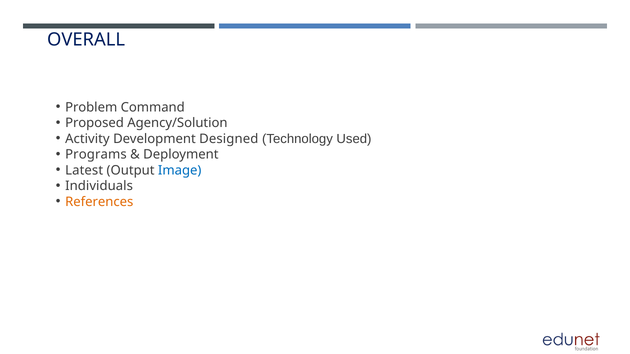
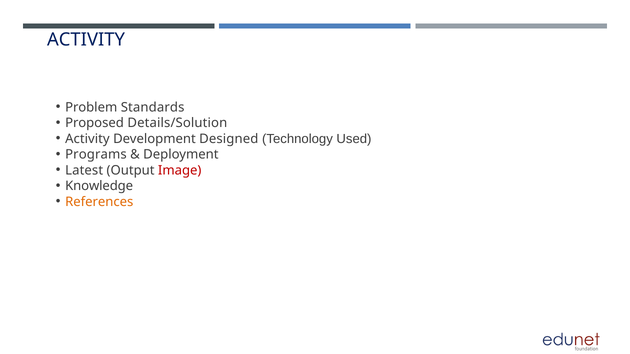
OVERALL: OVERALL -> ACTIVITY (86, 40)
Command: Command -> Standards (153, 107)
Agency/Solution: Agency/Solution -> Details/Solution (177, 123)
Image colour: blue -> red (180, 170)
Individuals: Individuals -> Knowledge (99, 186)
